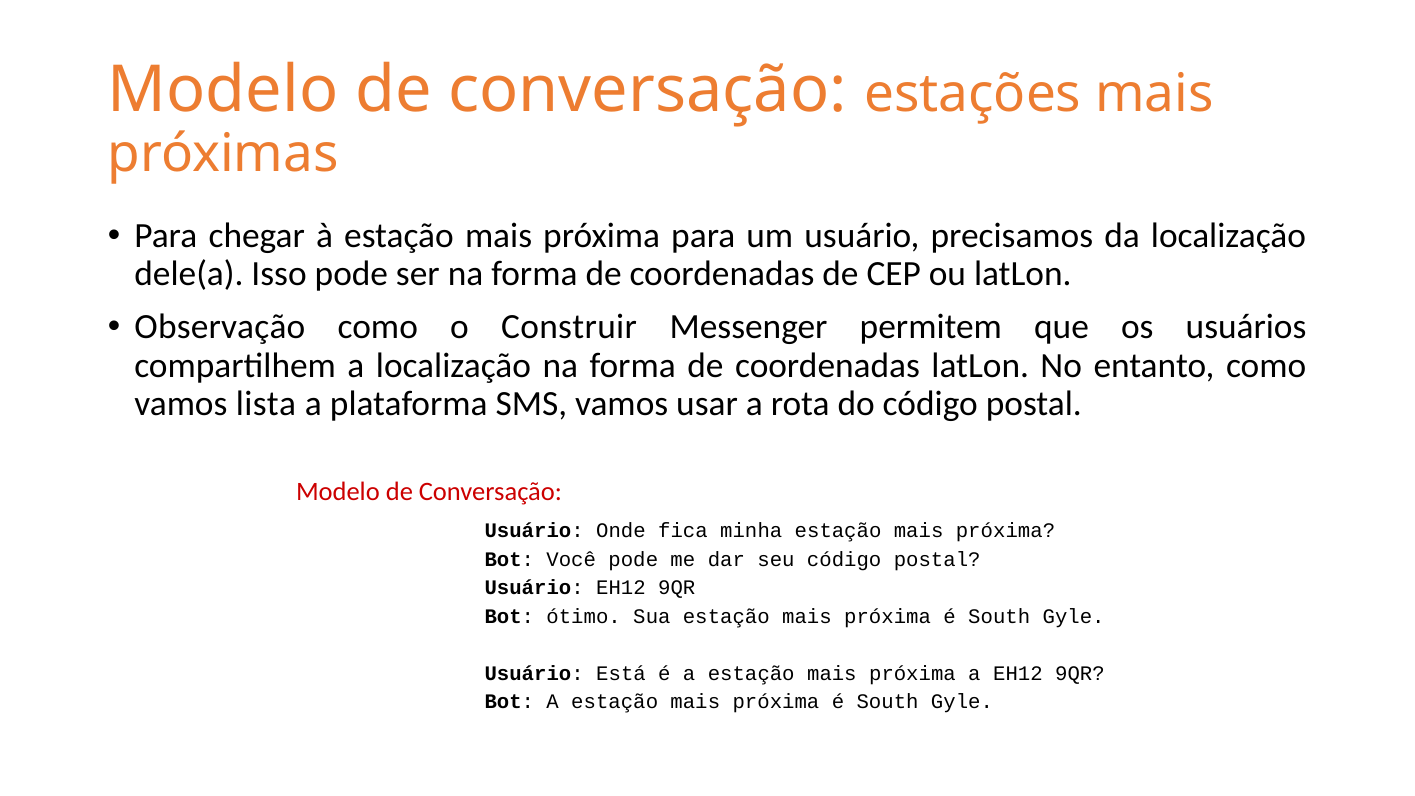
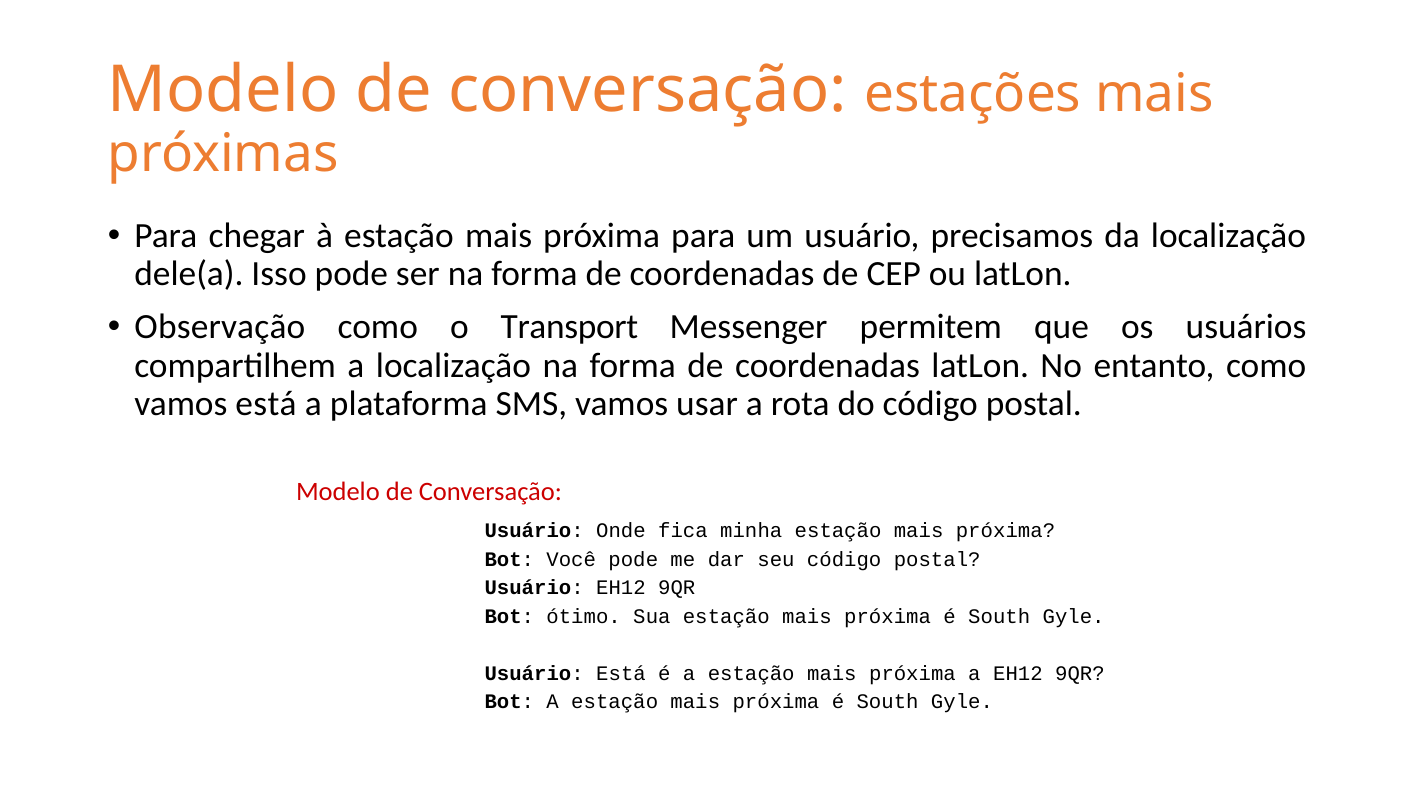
Construir: Construir -> Transport (569, 327)
vamos lista: lista -> está (266, 404)
